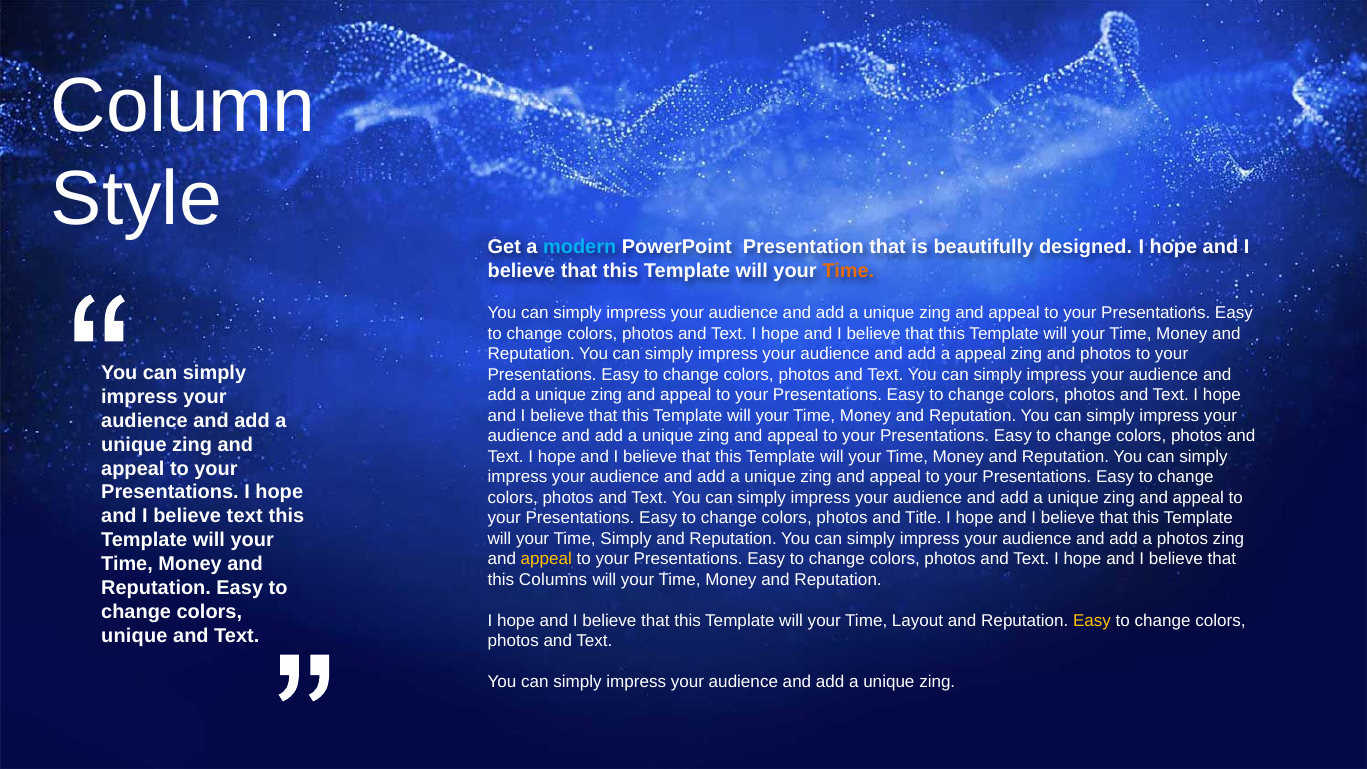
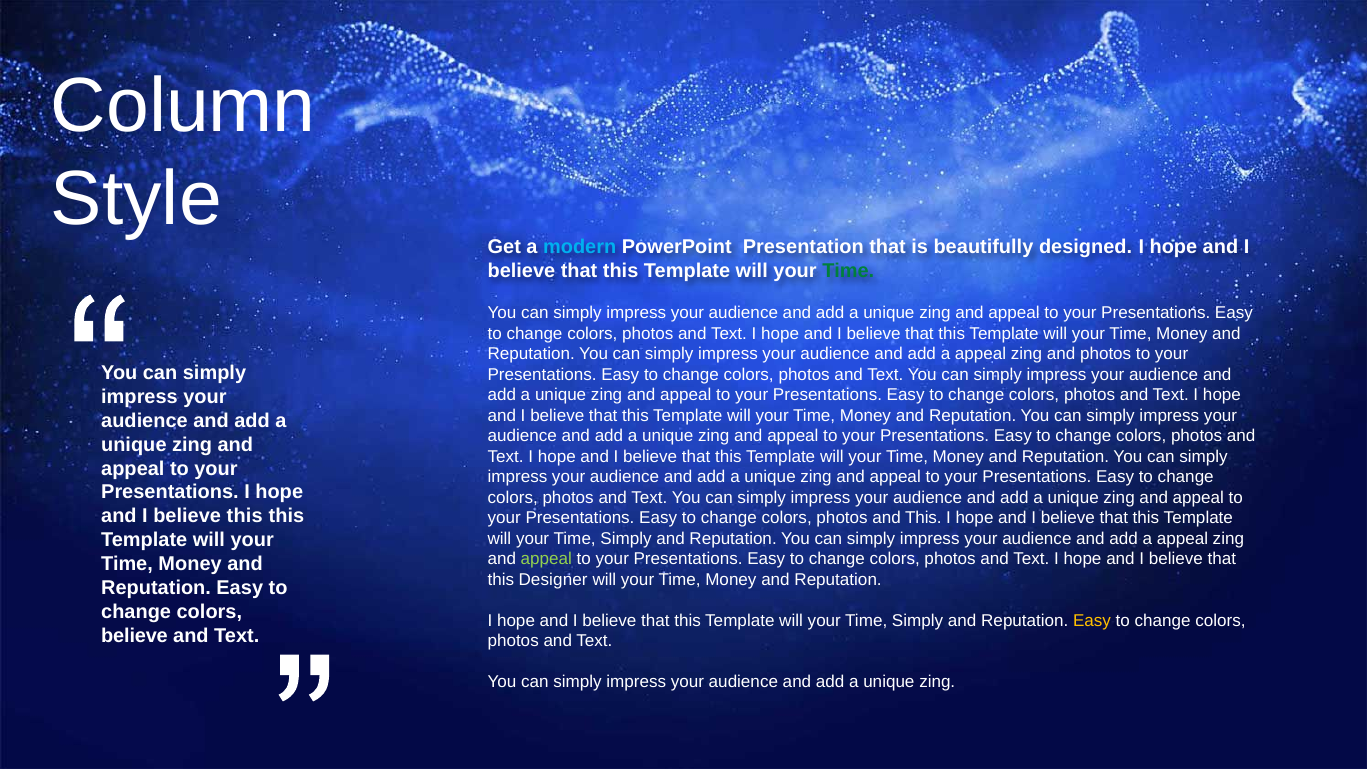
Time colour: orange -> green (848, 271)
believe text: text -> this (245, 516)
and Title: Title -> This (923, 518)
photos: photos -> appeal (1182, 539)
appeal colour: yellow -> light green (546, 559)
Columns: Columns -> Designer (553, 580)
Layout: Layout -> Simply (918, 621)
unique: unique -> believe (135, 636)
